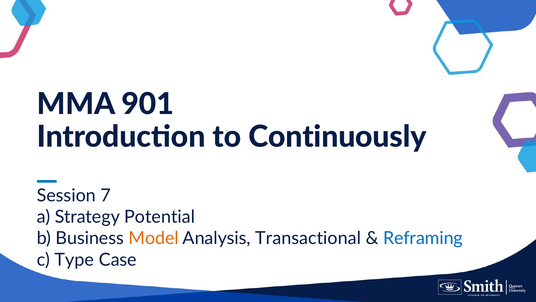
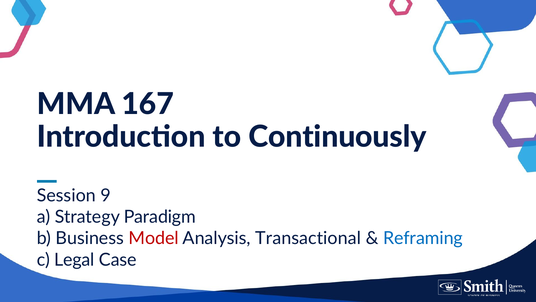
901: 901 -> 167 (148, 104)
7: 7 -> 9 (106, 195)
Potential: Potential -> Paradigm (160, 217)
Model colour: orange -> red (154, 238)
Type: Type -> Legal (74, 259)
